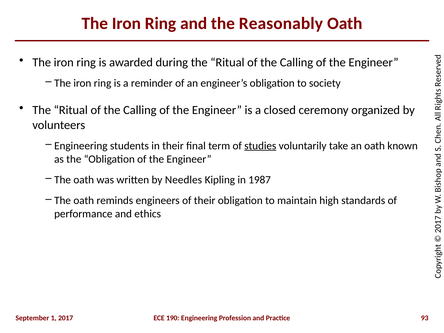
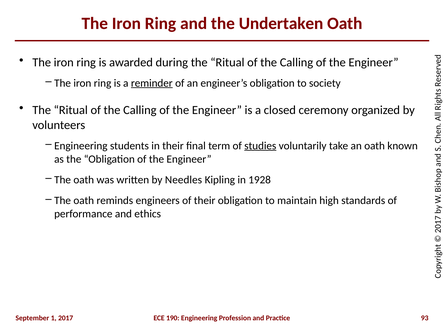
Reasonably: Reasonably -> Undertaken (281, 23)
reminder underline: none -> present (152, 83)
1987: 1987 -> 1928 (260, 180)
